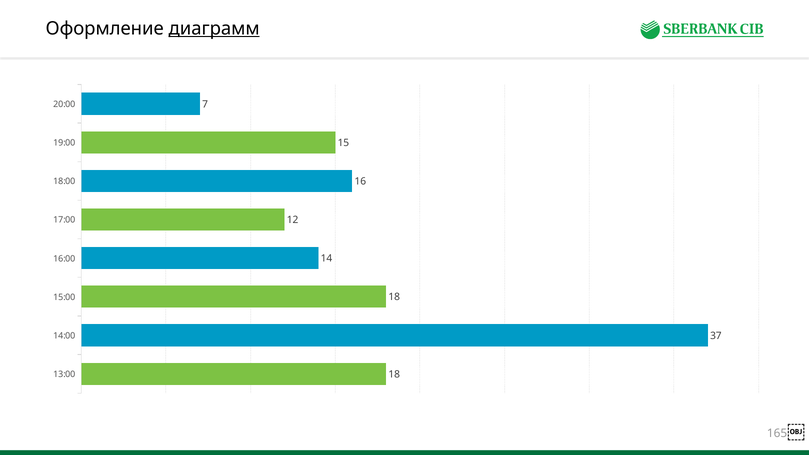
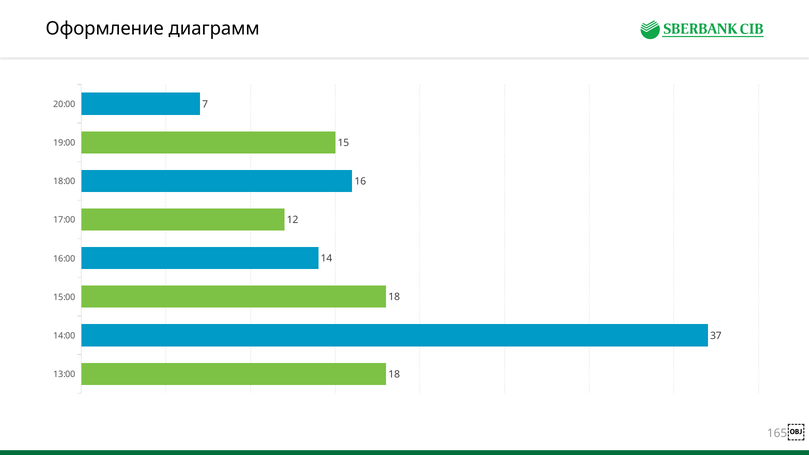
диаграмм underline: present -> none (214, 28)
